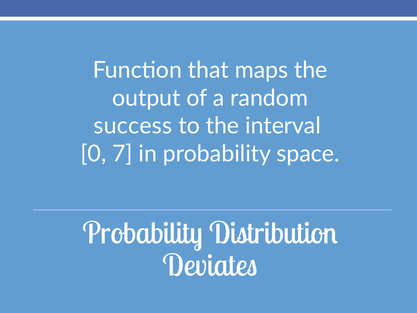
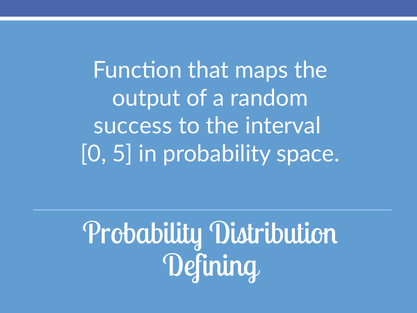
7: 7 -> 5 (122, 154)
Deviates: Deviates -> Defining (210, 266)
